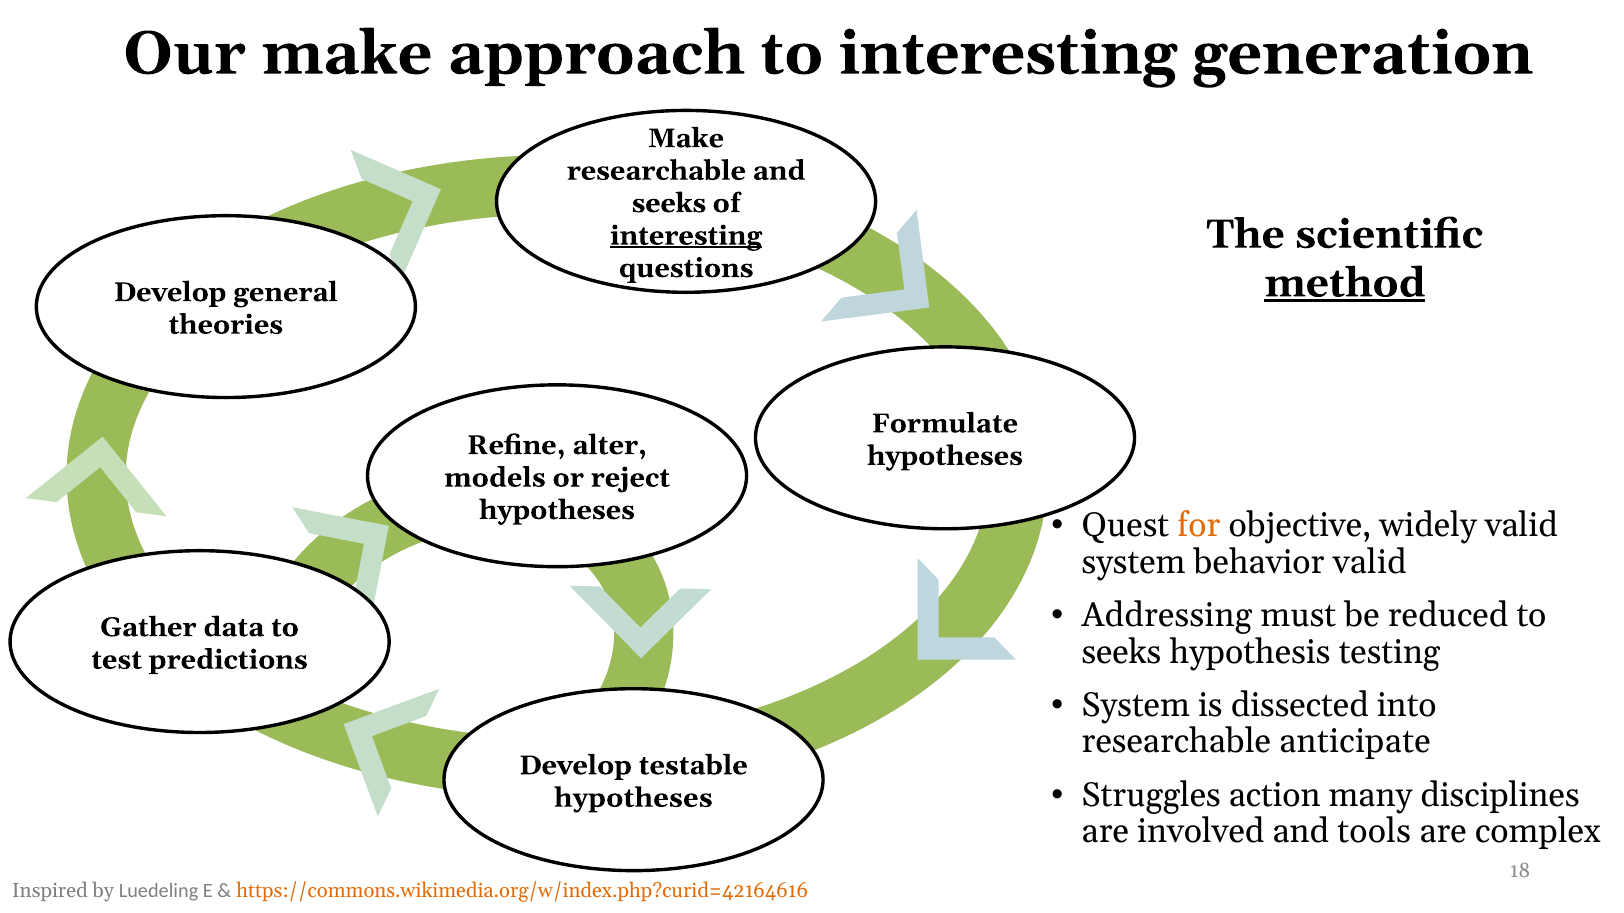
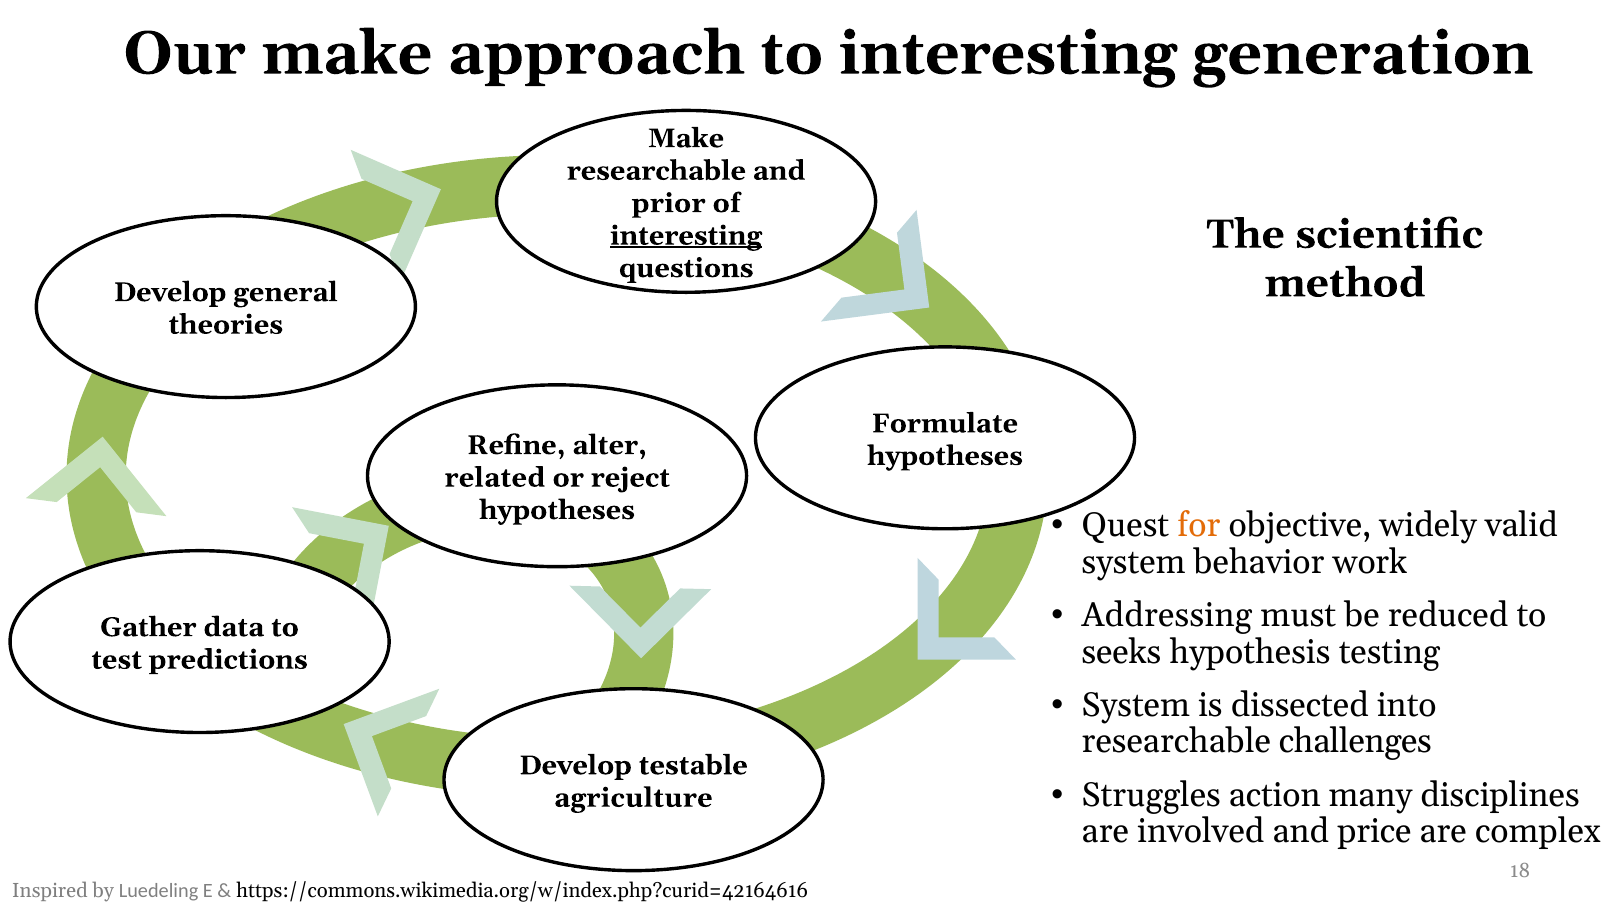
seeks: seeks -> prior (669, 203)
method underline: present -> none (1345, 283)
models: models -> related (495, 478)
behavior valid: valid -> work (1370, 562)
anticipate: anticipate -> challenges (1355, 742)
hypotheses: hypotheses -> agriculture (633, 798)
tools: tools -> price (1374, 832)
https://commons.wikimedia.org/w/index.php?curid=42164616 colour: orange -> black (522, 891)
